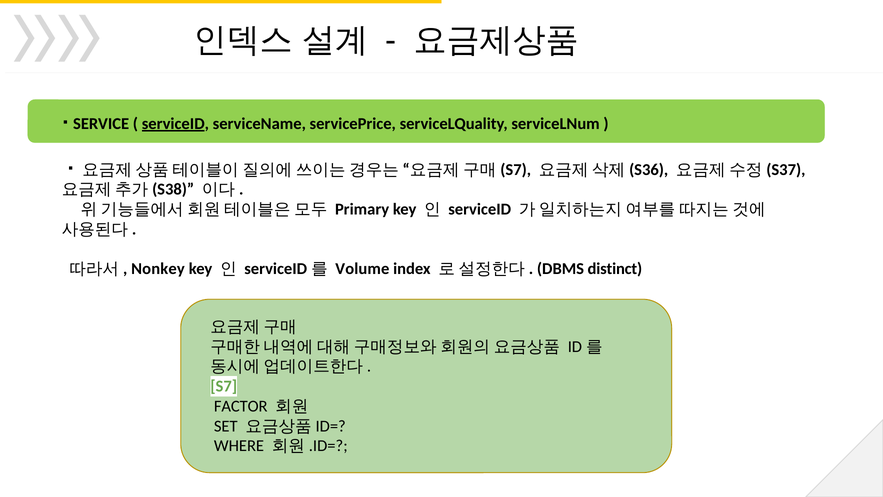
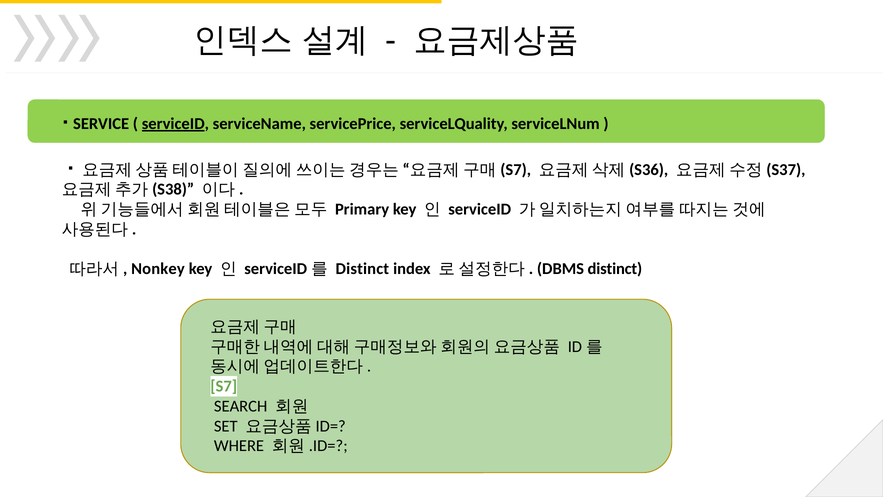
Volume: Volume -> Distinct (362, 269)
FACTOR: FACTOR -> SEARCH (241, 406)
